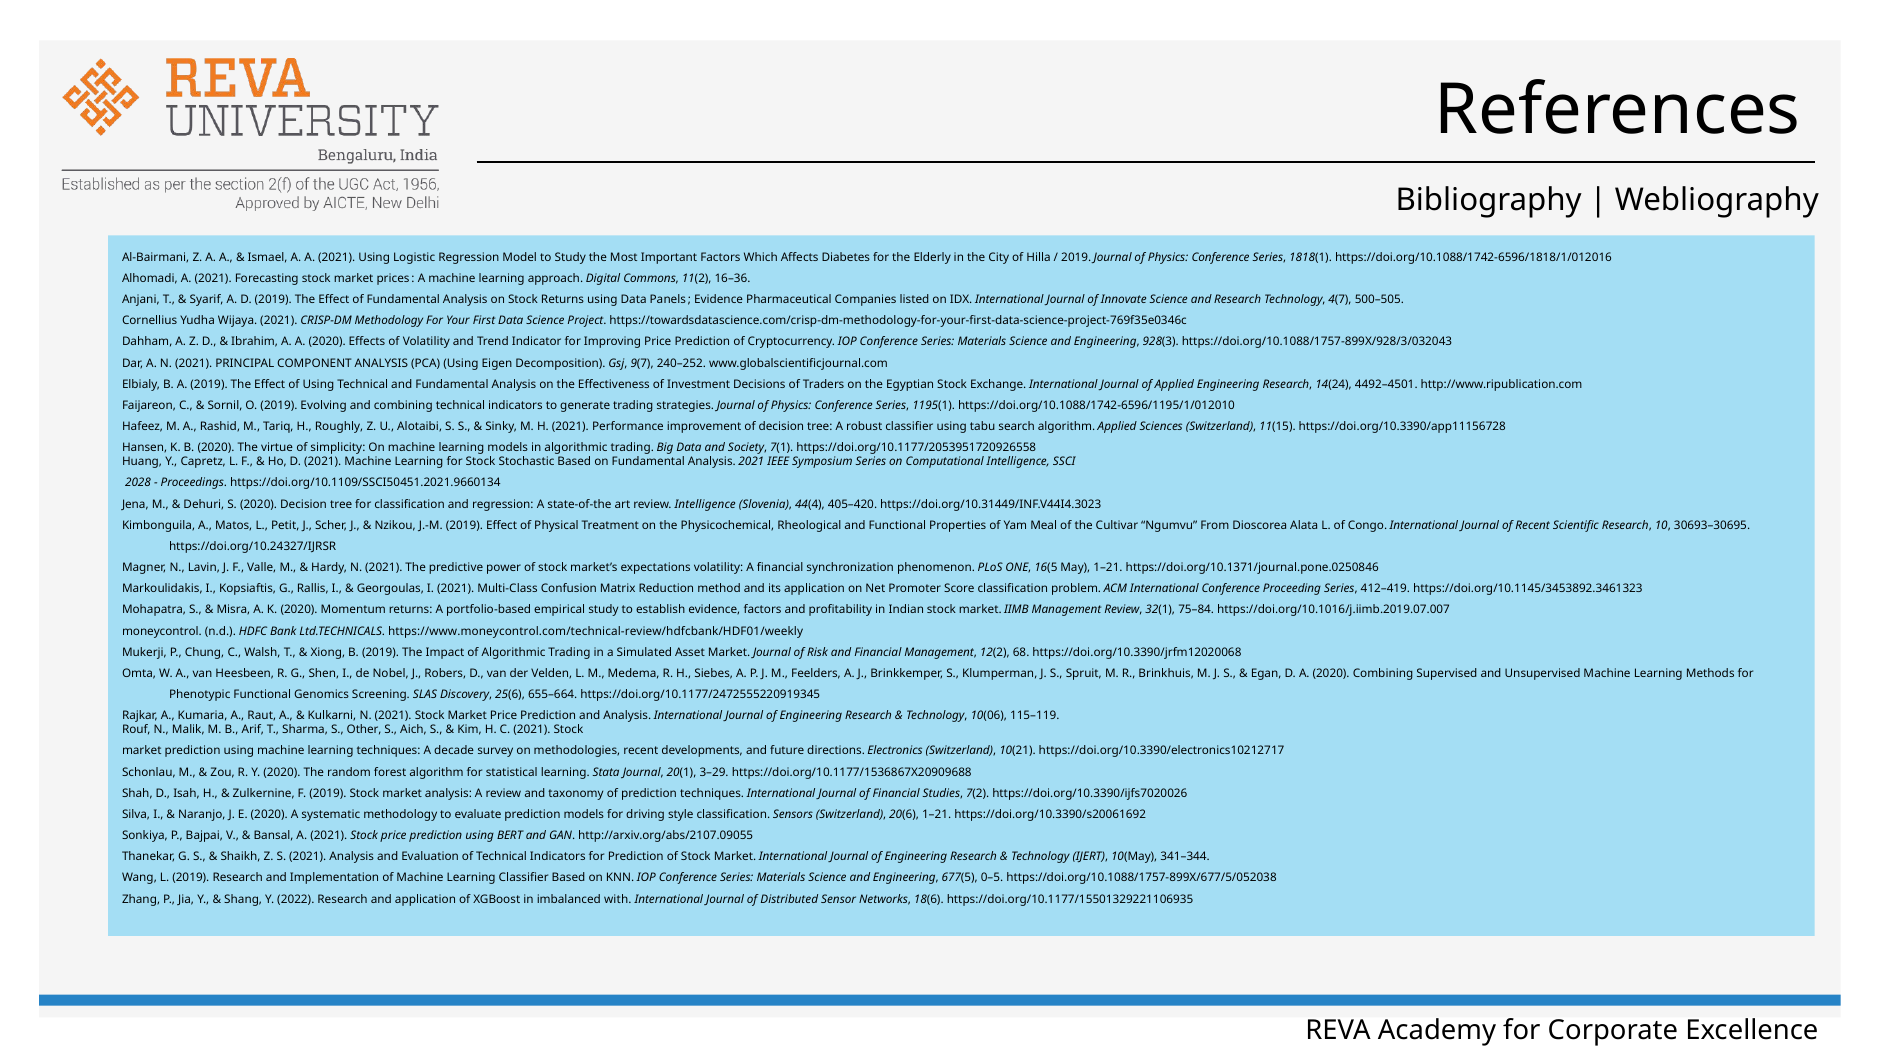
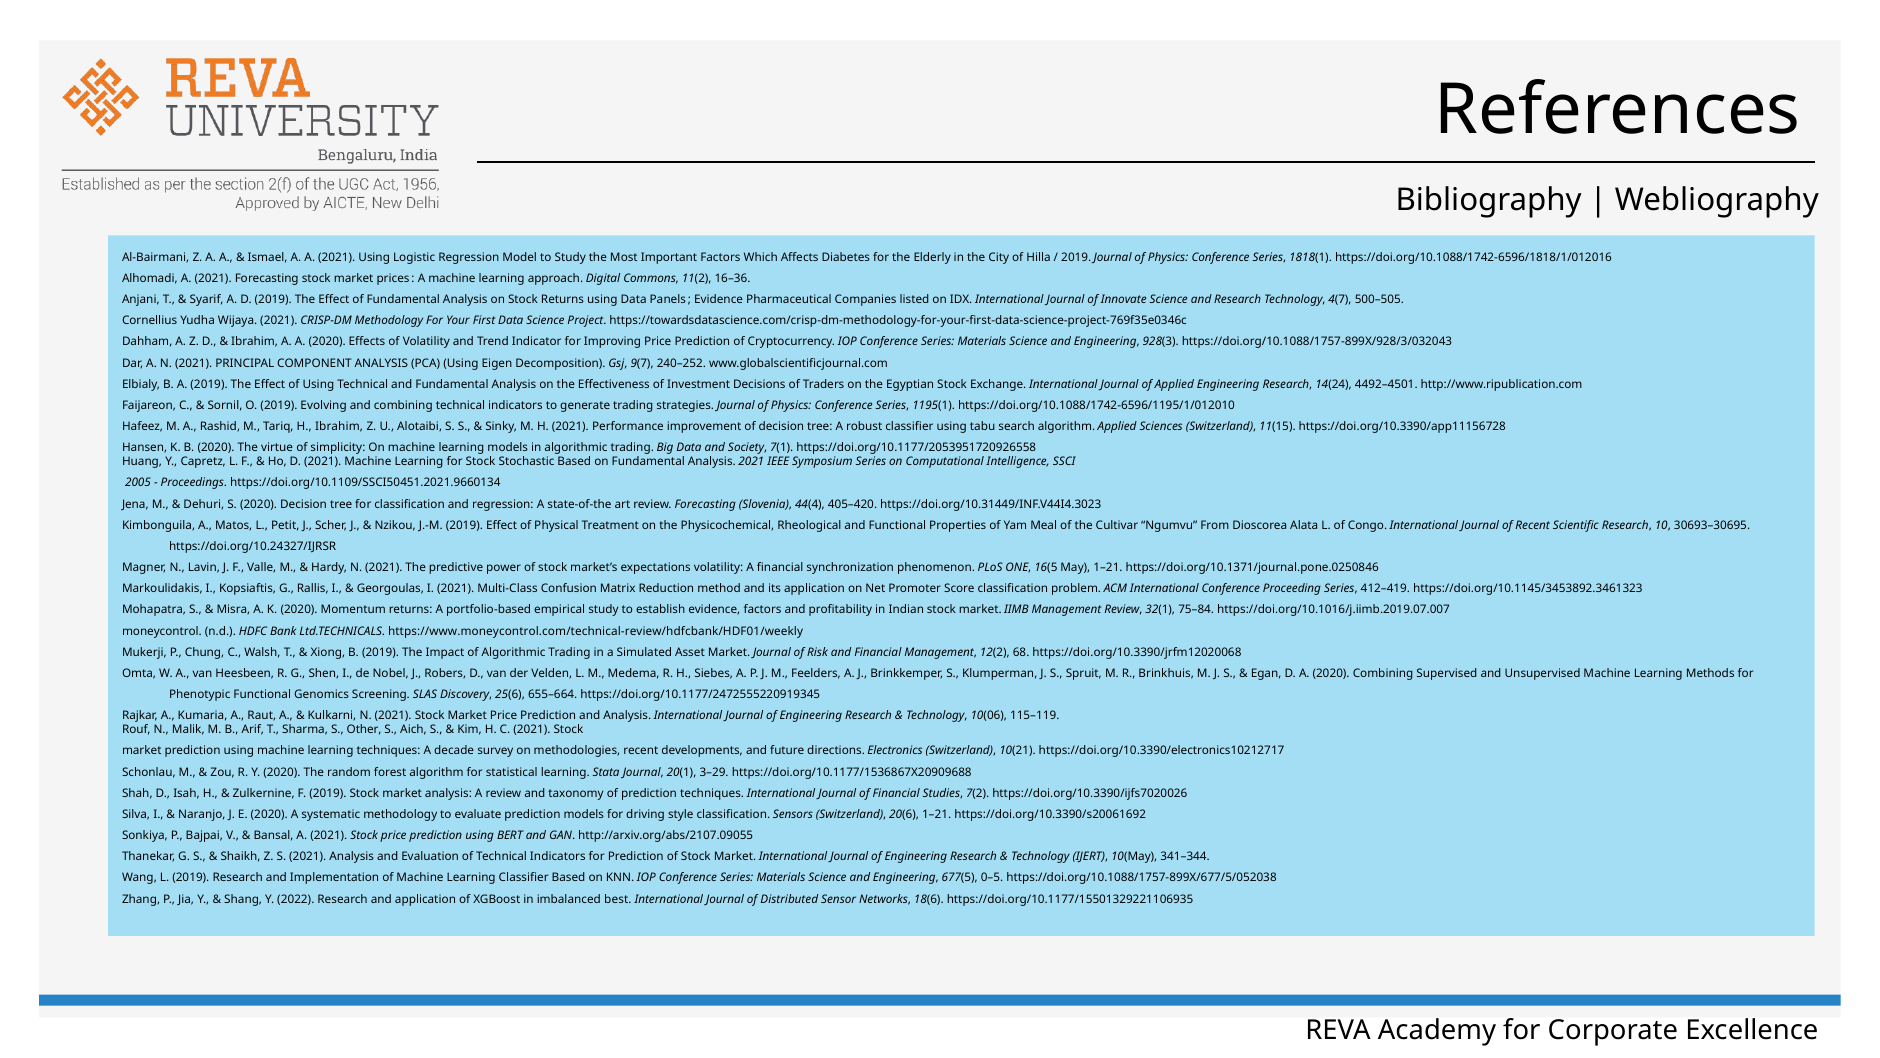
H Roughly: Roughly -> Ibrahim (339, 426)
2028: 2028 -> 2005 (138, 483)
review Intelligence: Intelligence -> Forecasting (705, 504)
with: with -> best (618, 899)
